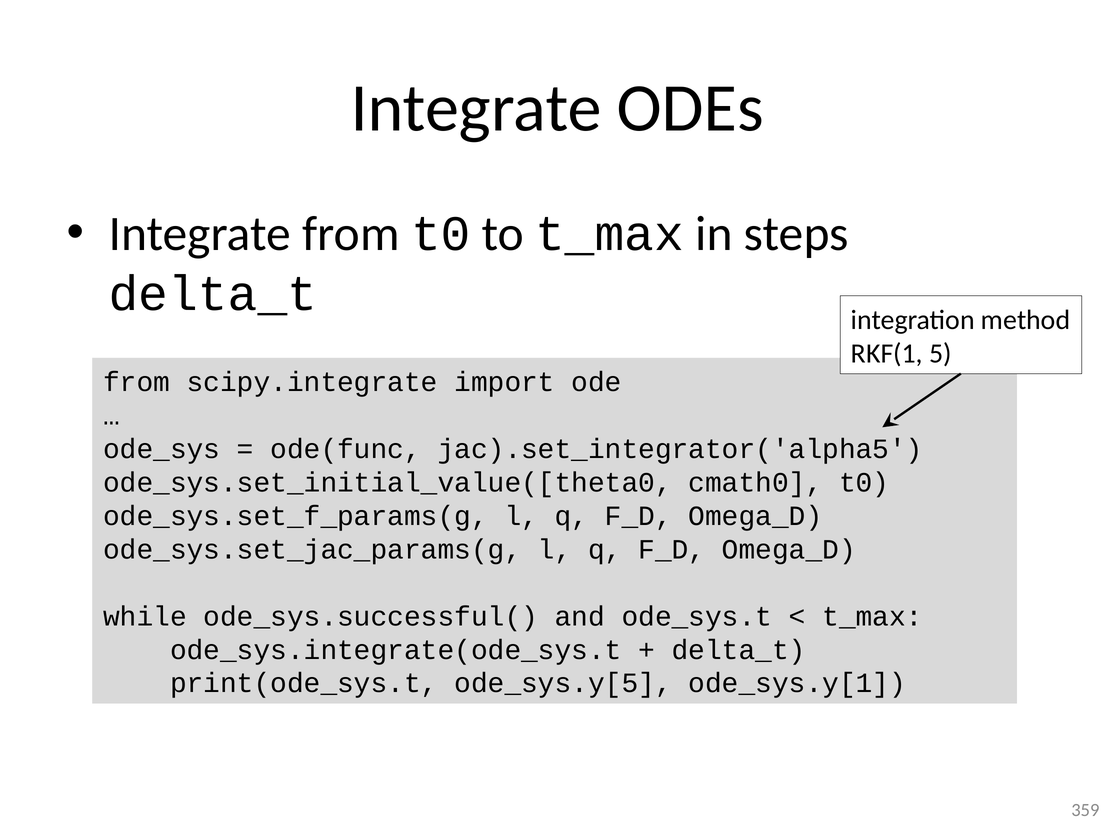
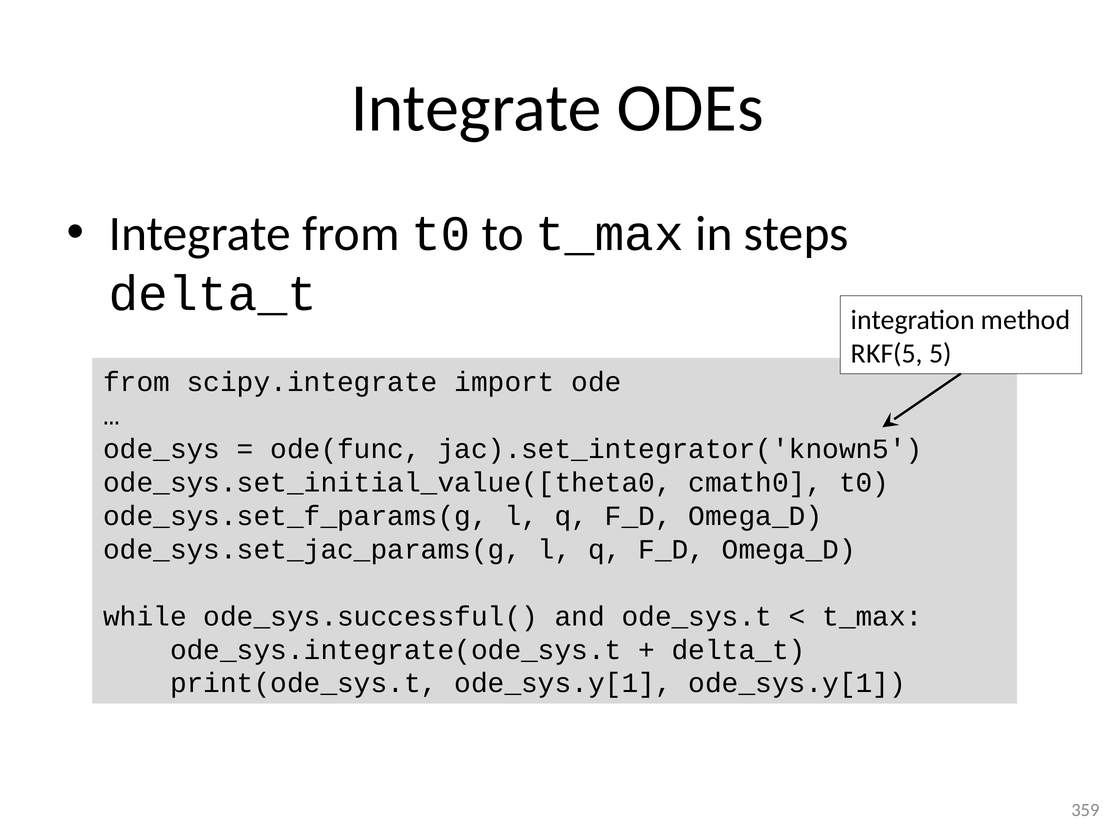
RKF(1: RKF(1 -> RKF(5 (887, 353)
jac).set_integrator('alpha5: jac).set_integrator('alpha5 -> jac).set_integrator('known5 (680, 449)
print(ode_sys.t ode_sys.y[5: ode_sys.y[5 -> ode_sys.y[1 (563, 683)
